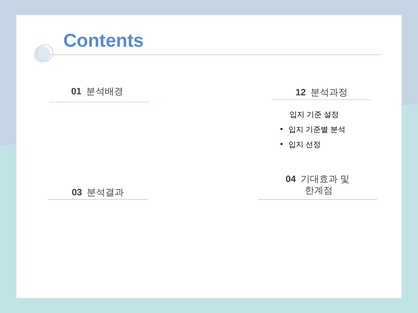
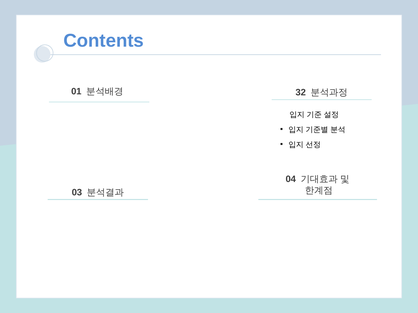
12: 12 -> 32 (301, 93)
